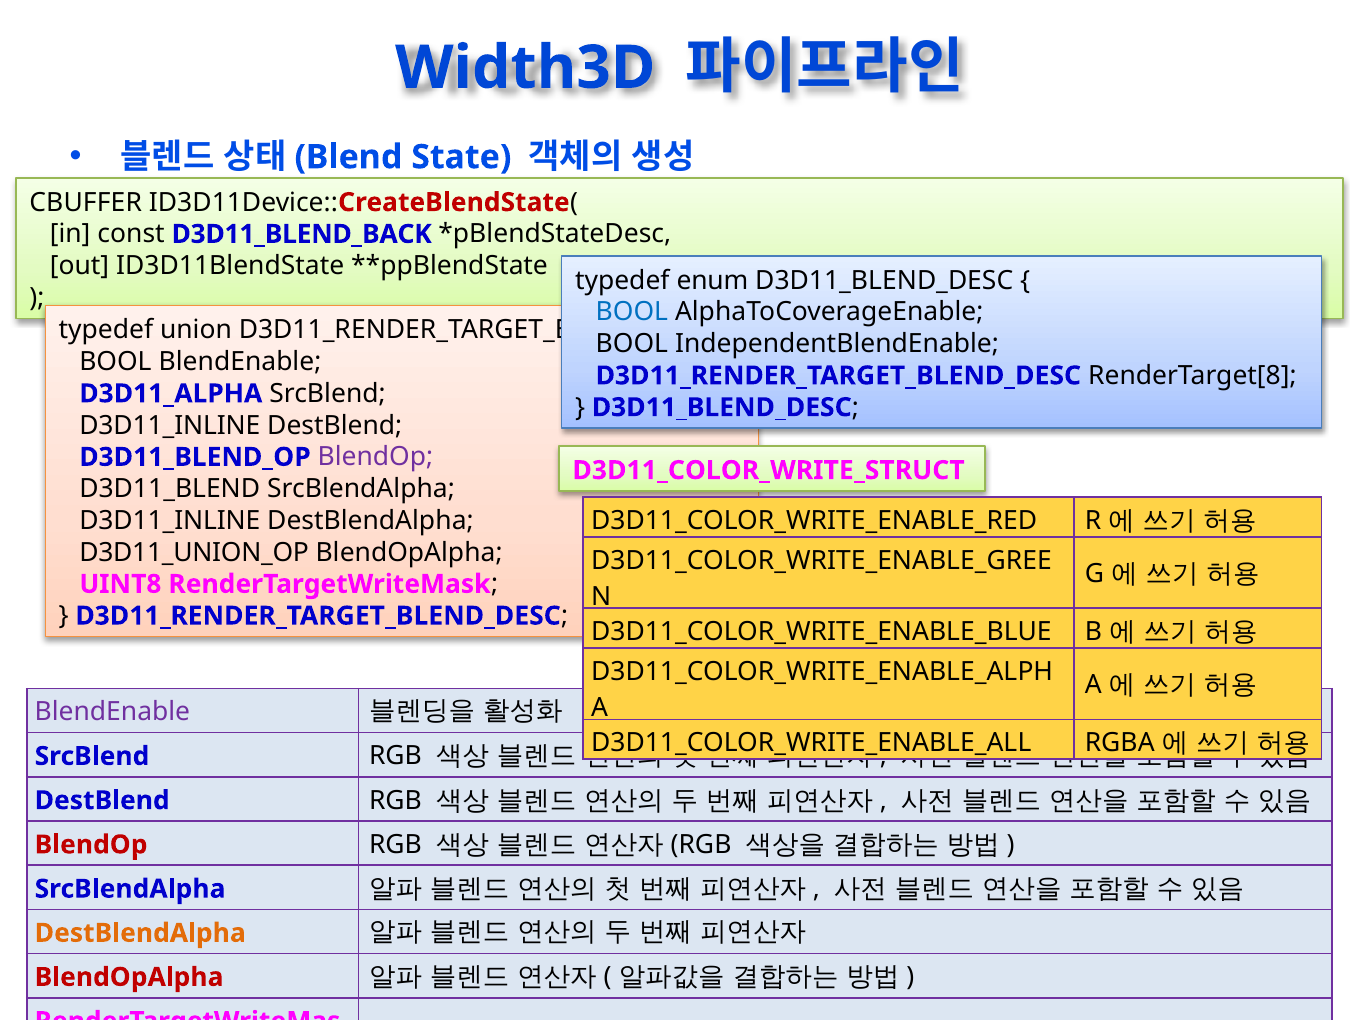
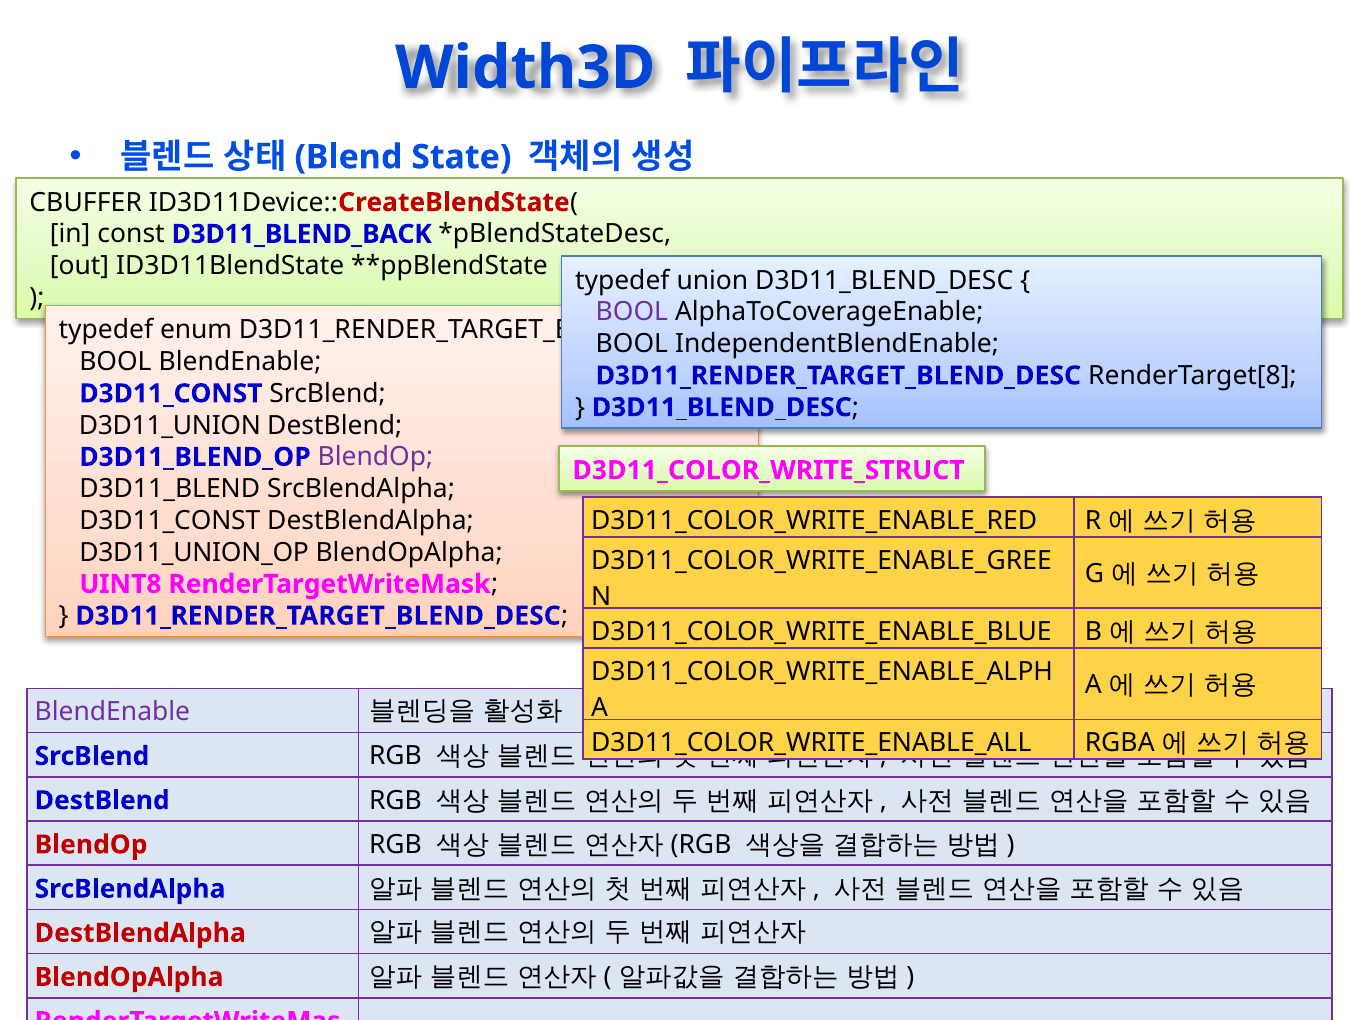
enum: enum -> union (712, 280)
BOOL colour: blue -> purple (632, 312)
union: union -> enum (196, 330)
D3D11_ALPHA: D3D11_ALPHA -> D3D11_CONST (171, 393)
D3D11_INLINE: D3D11_INLINE -> D3D11_UNION (170, 425)
D3D11_INLINE: D3D11_INLINE -> D3D11_CONST (170, 520)
DestBlendAlpha colour: orange -> red (140, 932)
